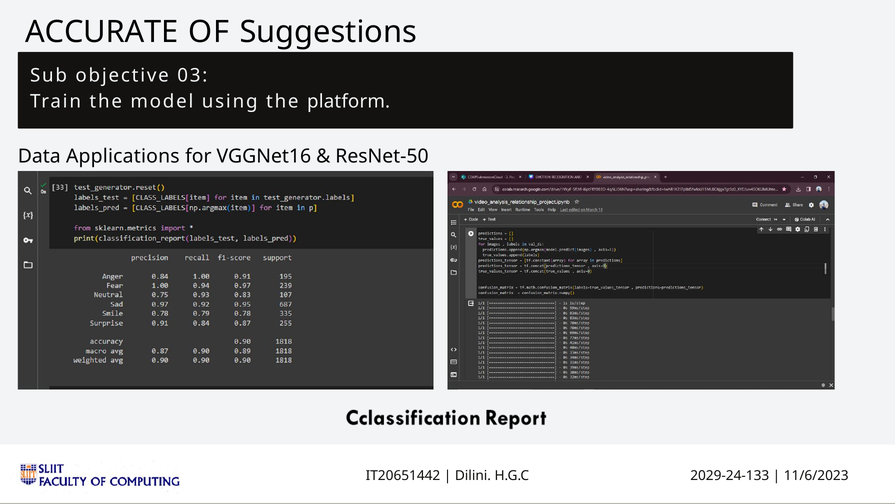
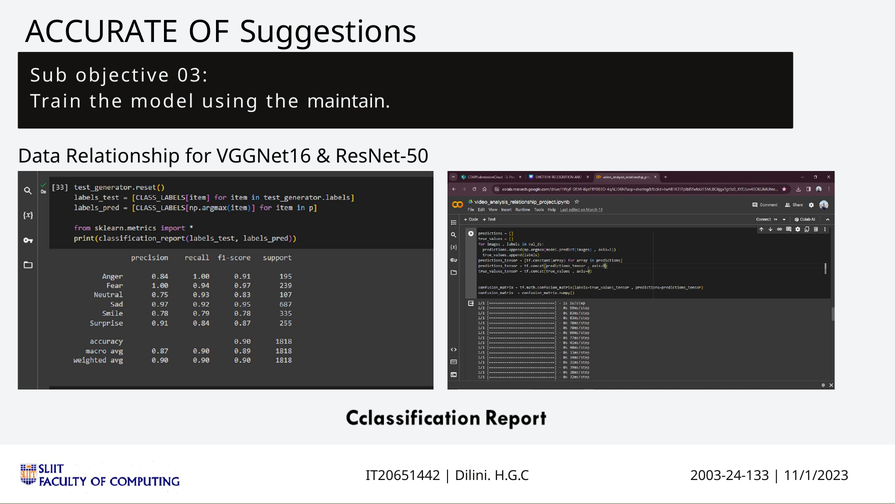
platform: platform -> maintain (349, 101)
Applications: Applications -> Relationship (123, 156)
2029-24-133: 2029-24-133 -> 2003-24-133 (730, 475)
11/6/2023: 11/6/2023 -> 11/1/2023 (816, 475)
